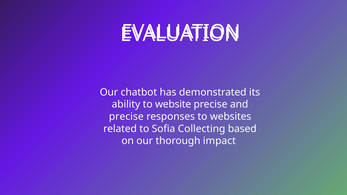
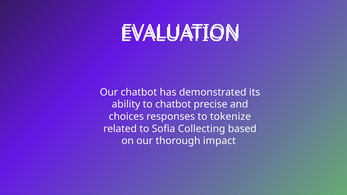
to website: website -> chatbot (173, 104)
precise: precise -> choices (126, 117)
websites: websites -> tokenize (231, 117)
